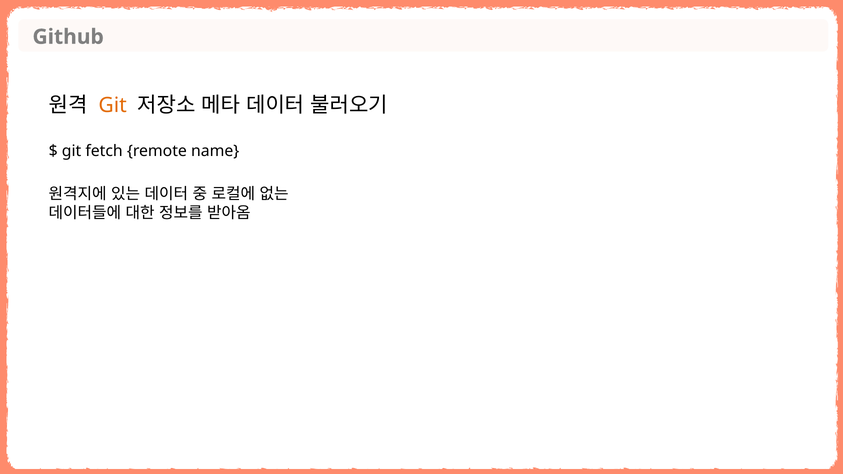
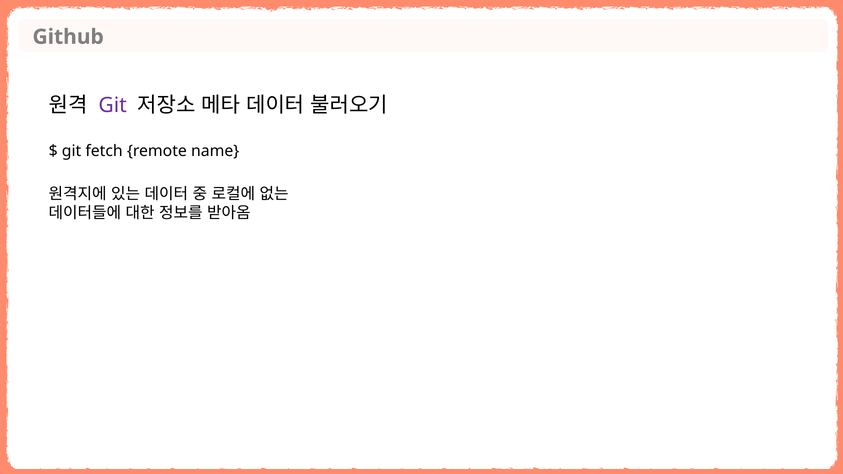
Git colour: orange -> purple (113, 106)
